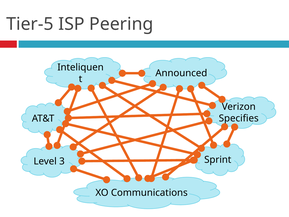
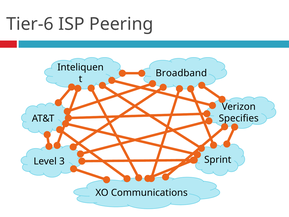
Tier-5: Tier-5 -> Tier-6 (30, 24)
Announced: Announced -> Broadband (181, 73)
